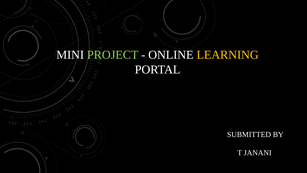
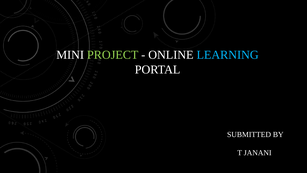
LEARNING colour: yellow -> light blue (228, 55)
